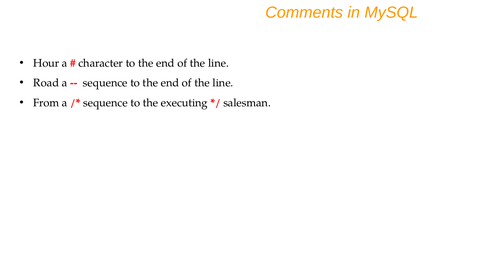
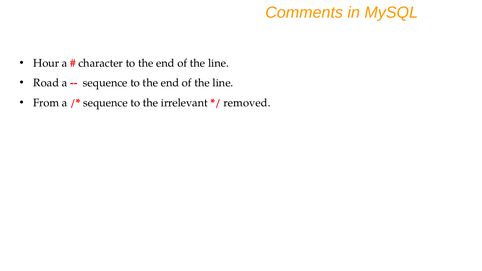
executing: executing -> irrelevant (184, 103)
salesman: salesman -> removed (247, 103)
